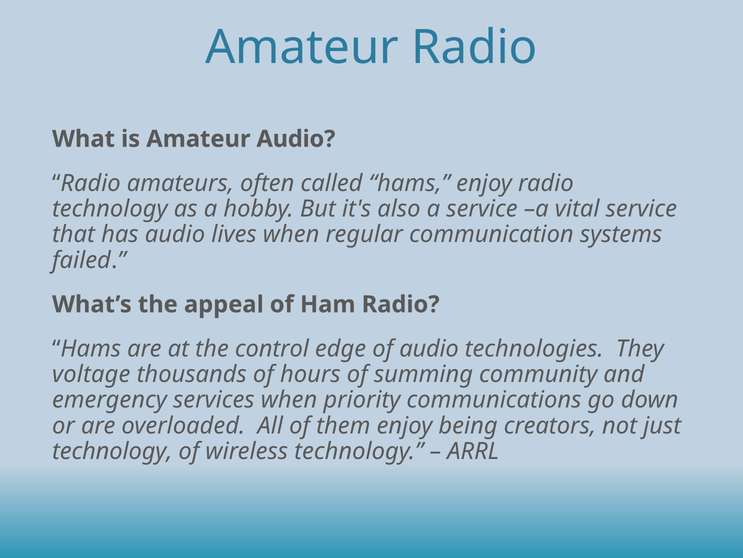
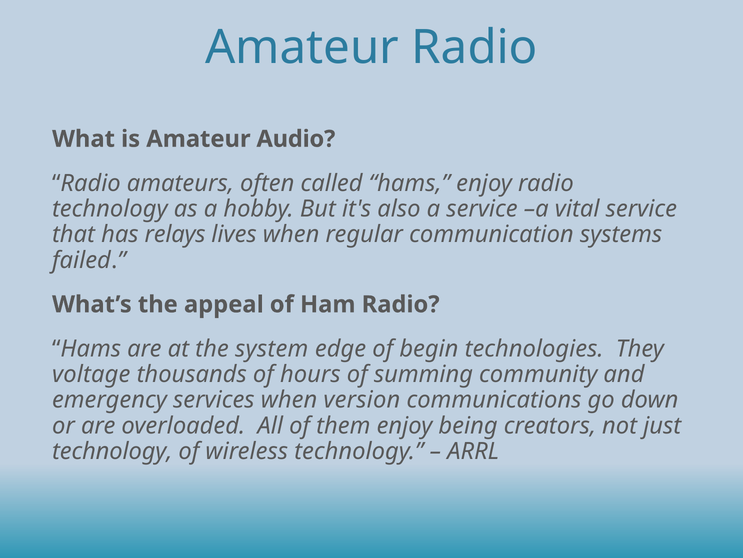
has audio: audio -> relays (175, 234)
control: control -> system (272, 348)
of audio: audio -> begin (429, 348)
priority: priority -> version (362, 400)
